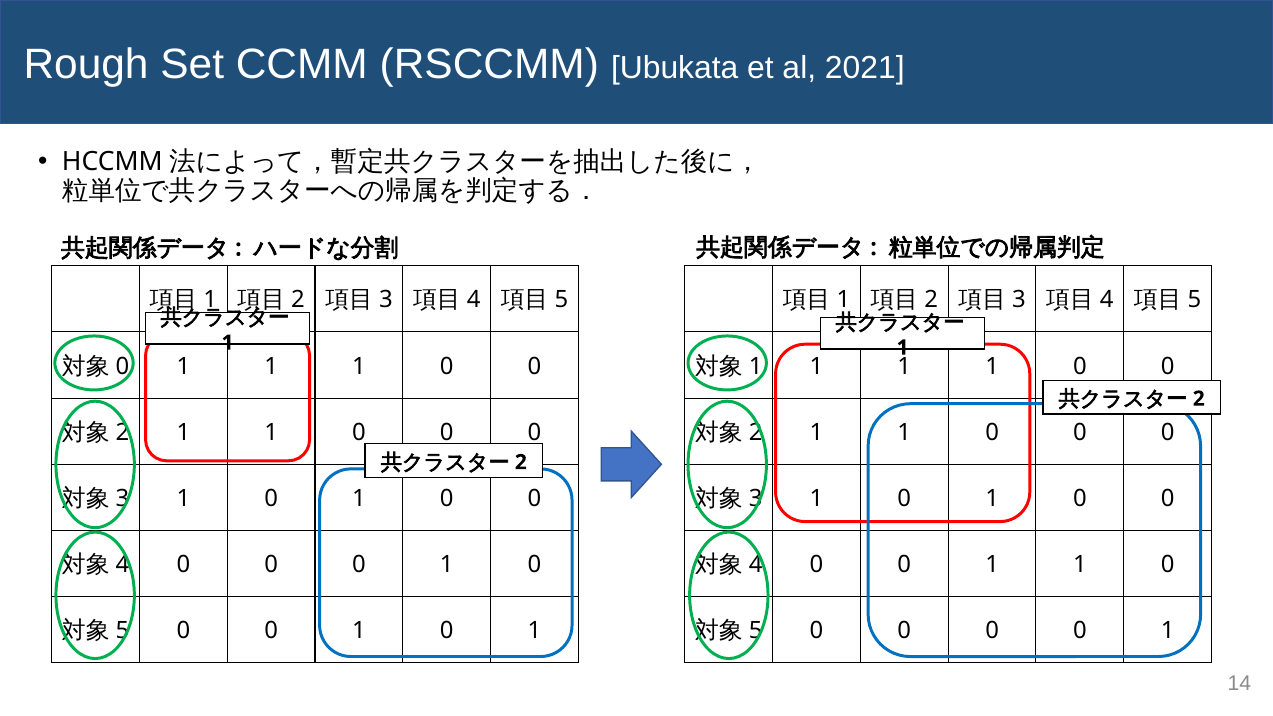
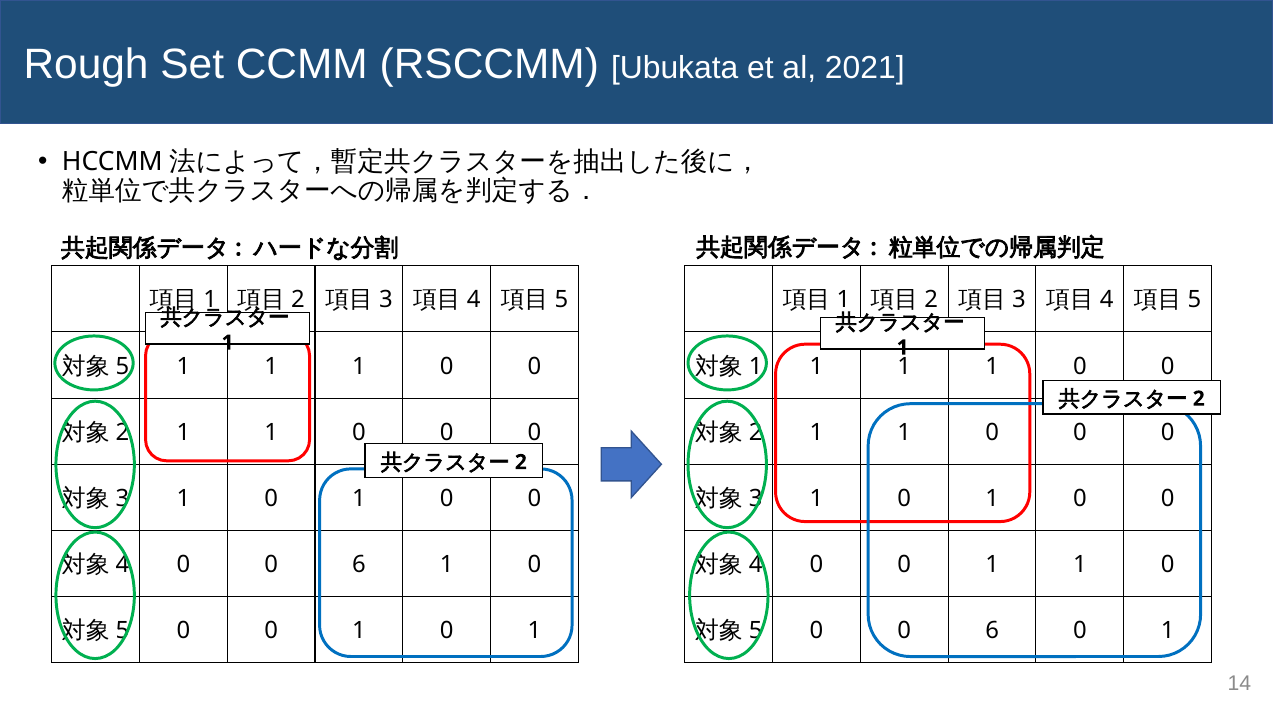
0: 0 -> 5 (123, 366)
0: 0 -> 6 (359, 565)
0: 0 -> 6 (992, 631)
